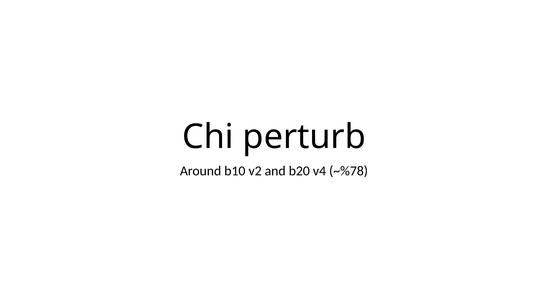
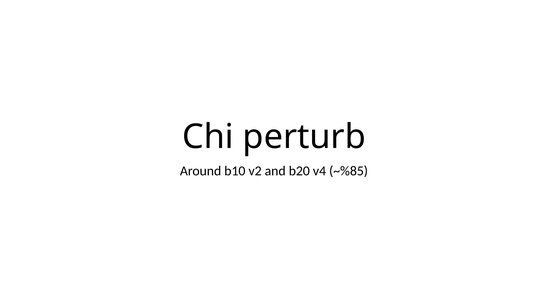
~%78: ~%78 -> ~%85 (349, 171)
